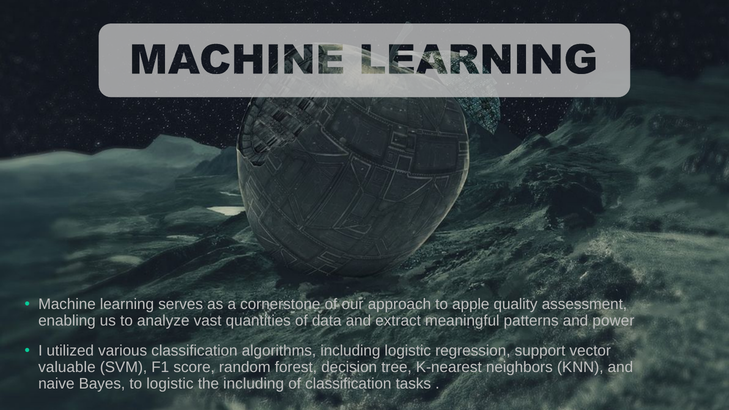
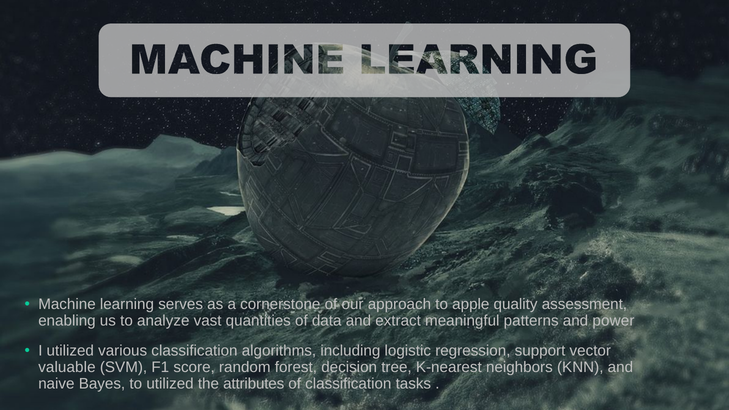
to logistic: logistic -> utilized (170, 384)
the including: including -> attributes (254, 384)
